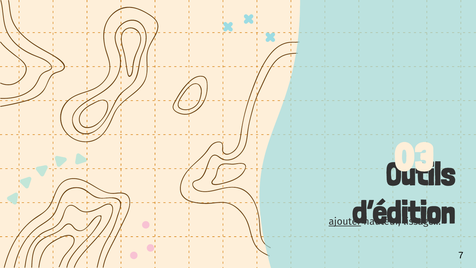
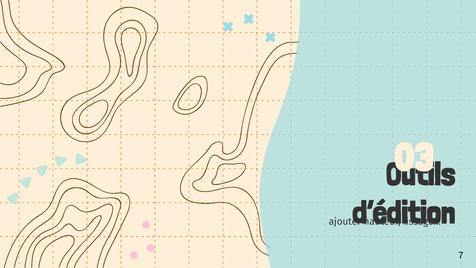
ajouter underline: present -> none (345, 221)
